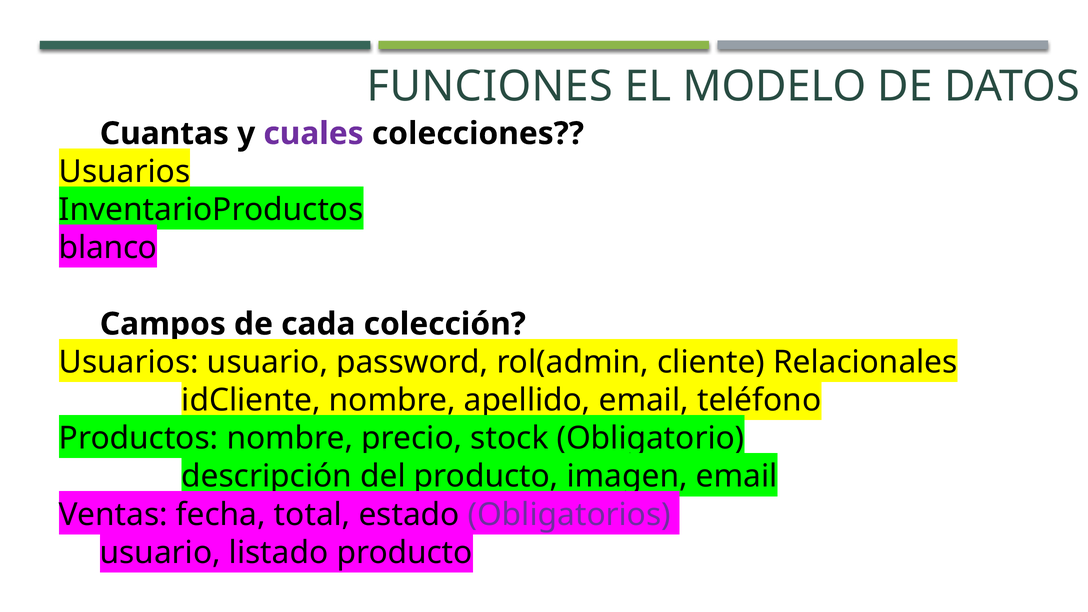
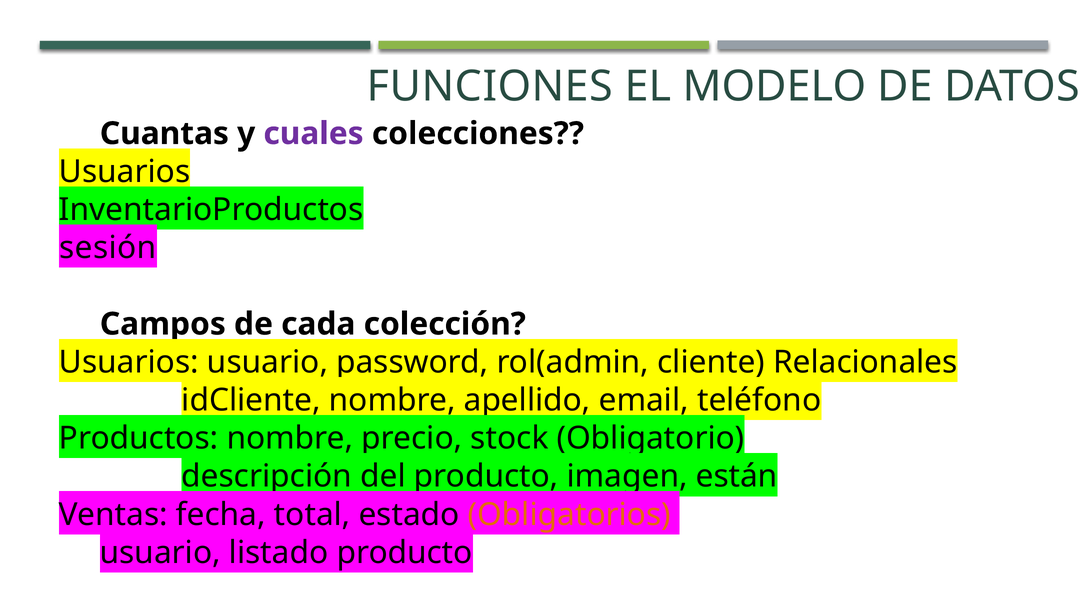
blanco: blanco -> sesión (108, 248)
email: email -> están (737, 477)
Obligatorios colour: purple -> orange (569, 515)
